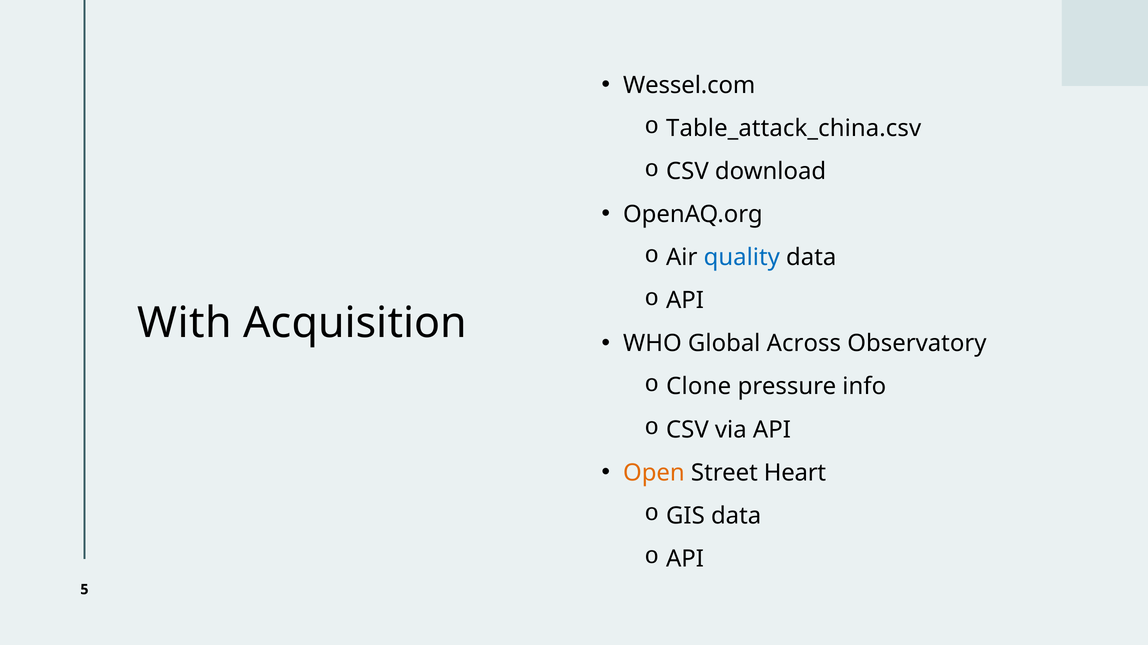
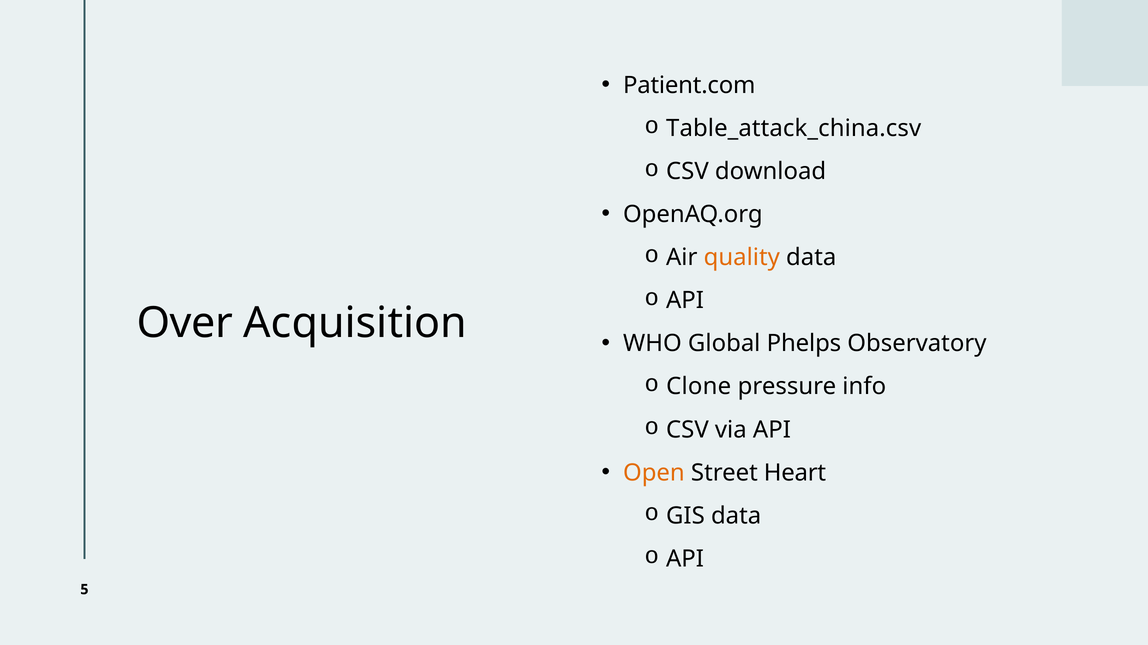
Wessel.com: Wessel.com -> Patient.com (689, 85)
quality colour: blue -> orange (742, 258)
With: With -> Over (185, 324)
Across: Across -> Phelps (804, 344)
